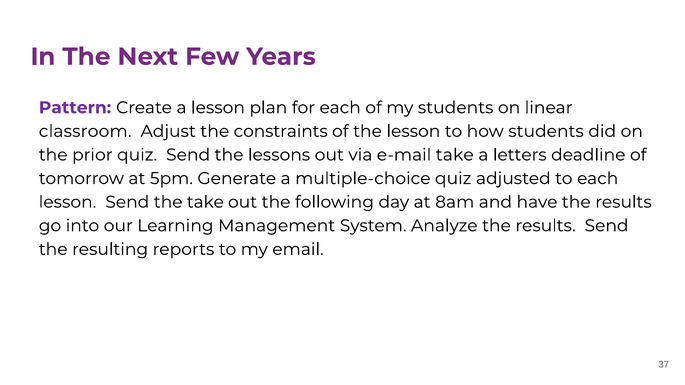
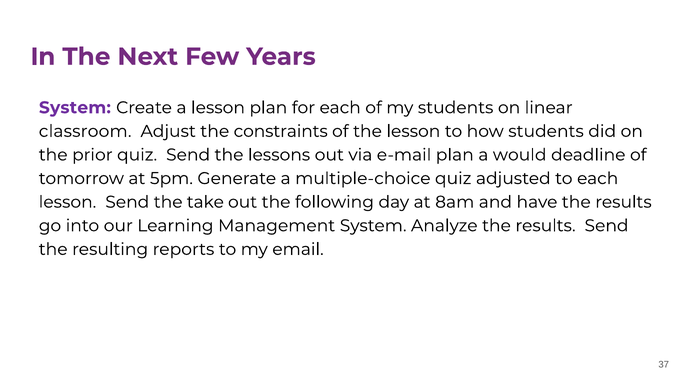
Pattern: Pattern -> System (75, 108)
e-mail take: take -> plan (455, 155)
letters: letters -> would (520, 155)
